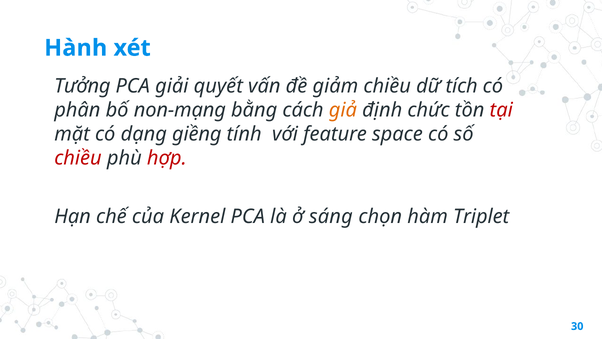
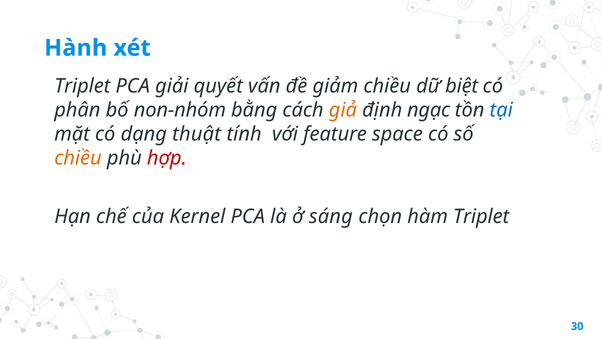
Tưởng: Tưởng -> Triplet (82, 86)
tích: tích -> biệt (462, 86)
non-mạng: non-mạng -> non-nhóm (180, 110)
chức: chức -> ngạc (429, 110)
tại colour: red -> blue (501, 110)
giềng: giềng -> thuật (197, 134)
chiều colour: red -> orange (78, 158)
